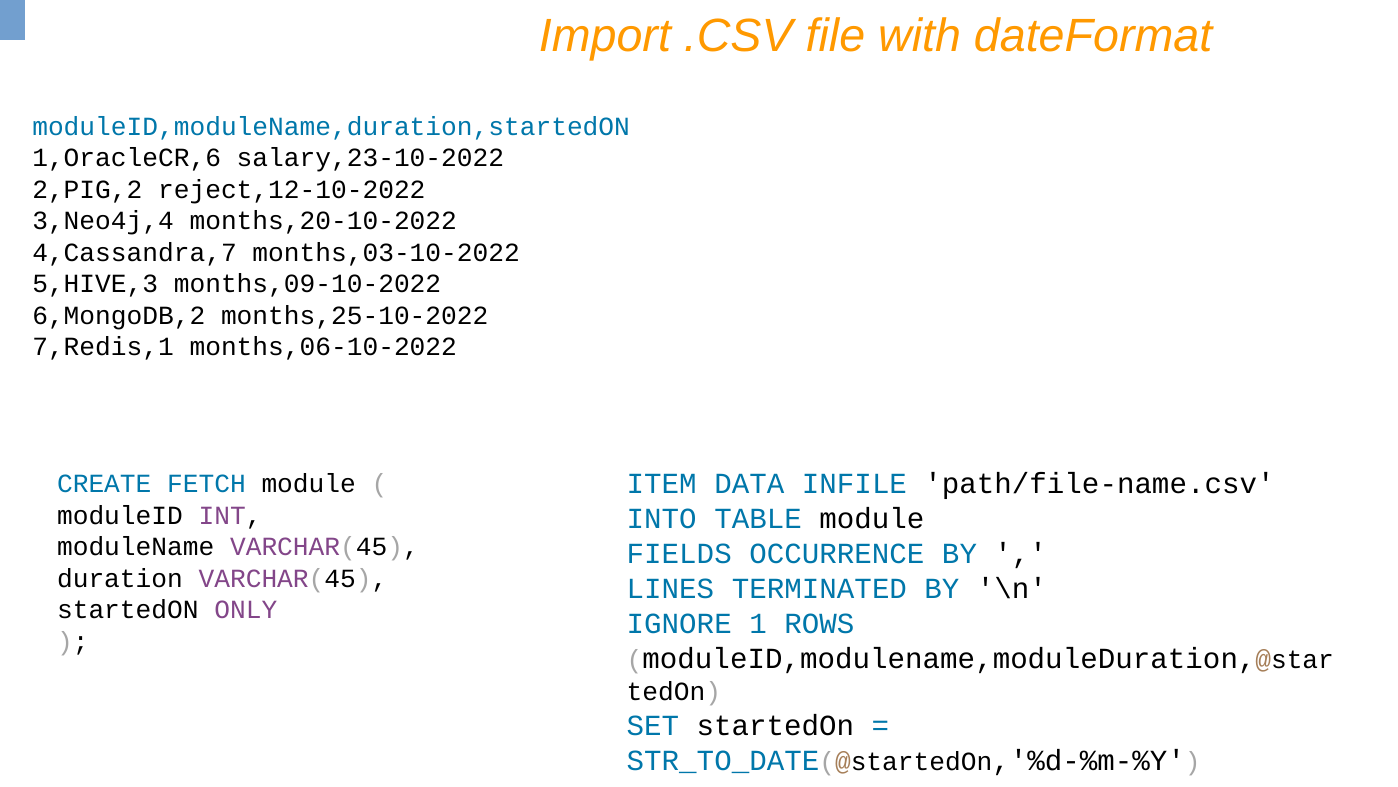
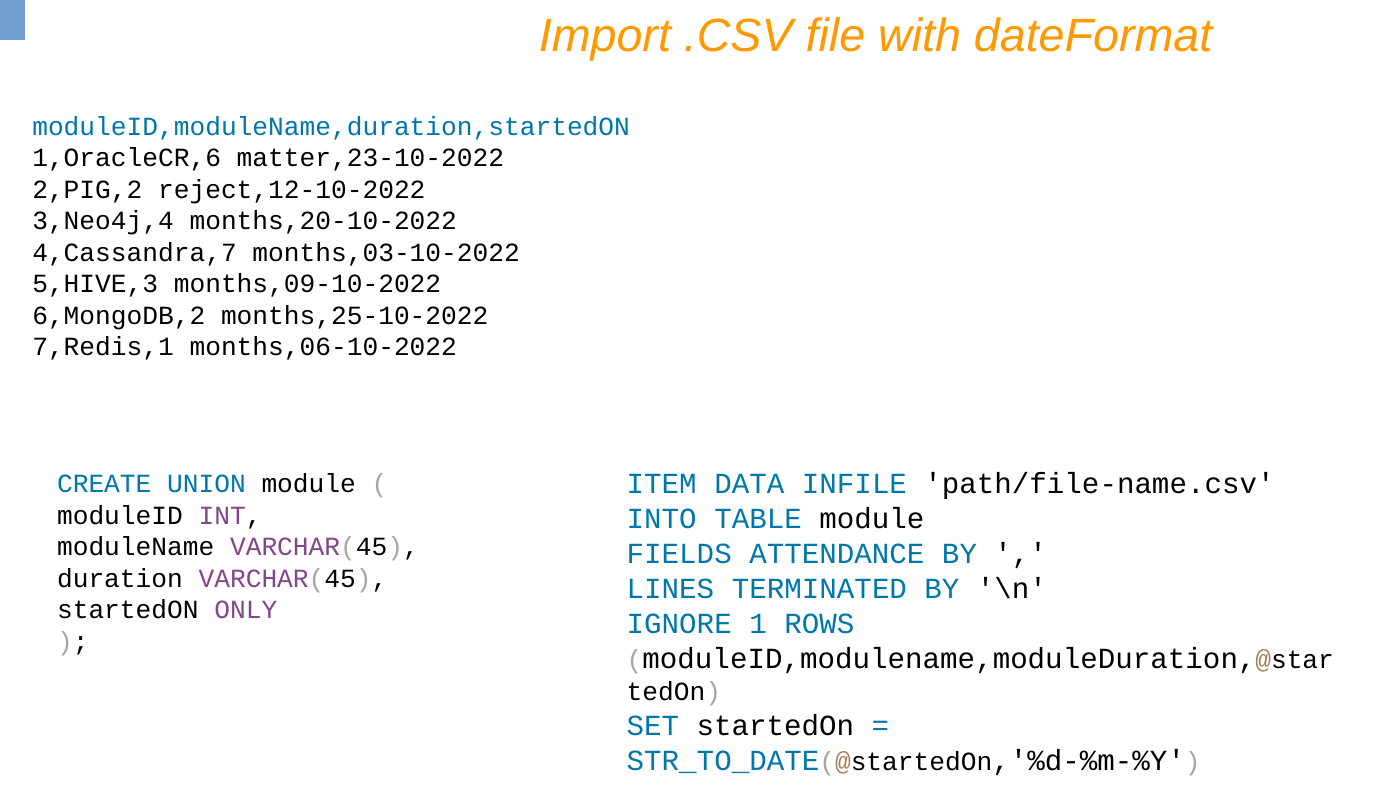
salary,23-10-2022: salary,23-10-2022 -> matter,23-10-2022 (370, 158)
FETCH: FETCH -> UNION (206, 484)
OCCURRENCE: OCCURRENCE -> ATTENDANCE (837, 554)
